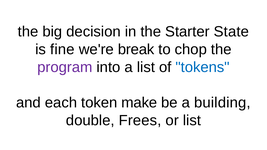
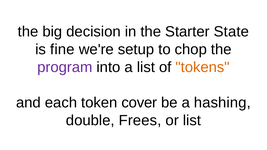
break: break -> setup (136, 49)
tokens colour: blue -> orange (203, 67)
make: make -> cover (139, 103)
building: building -> hashing (222, 103)
